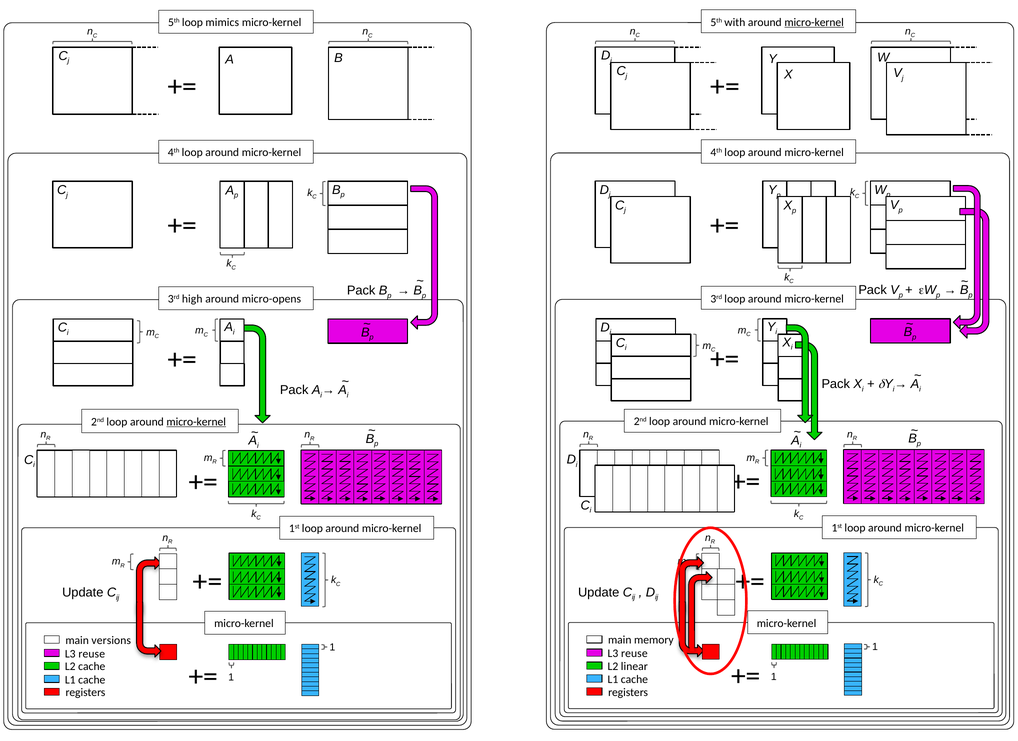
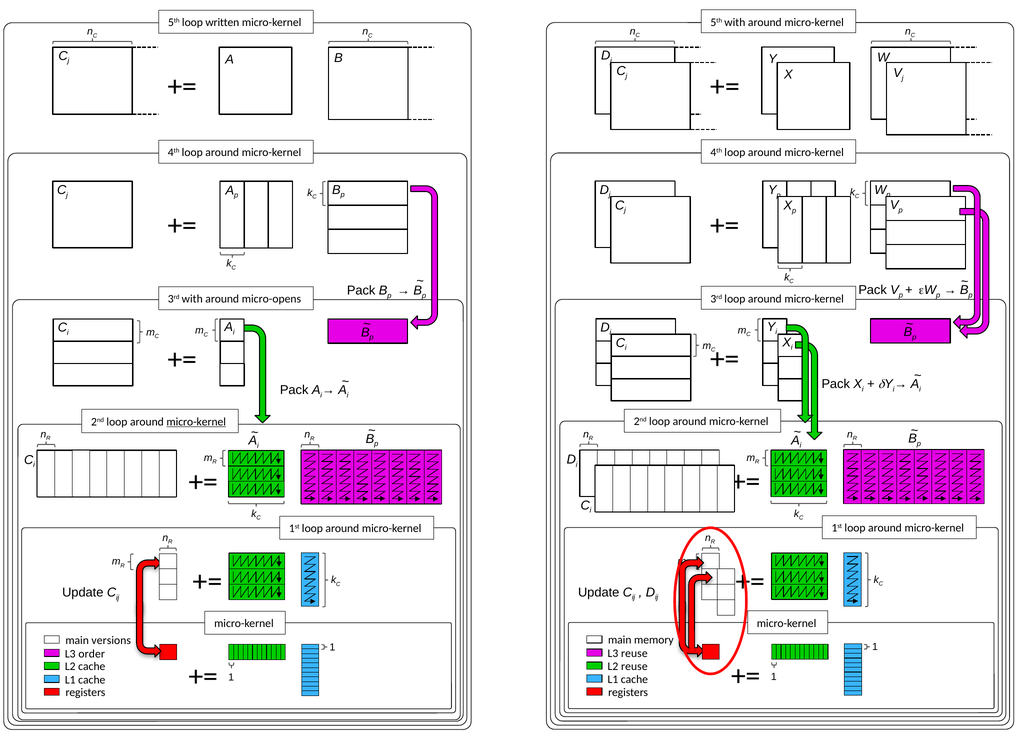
micro-kernel underline: present -> none (814, 22)
mimics: mimics -> written (222, 23)
3rd high: high -> with (192, 299)
reuse: reuse -> order (92, 653)
L2 linear: linear -> reuse (634, 666)
